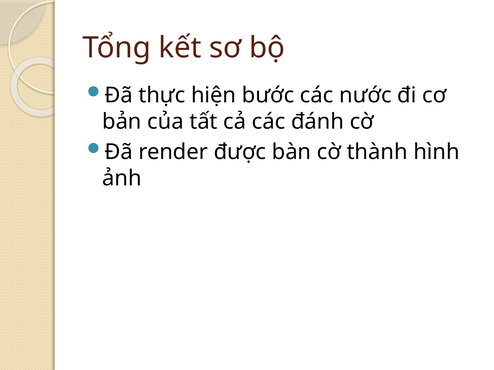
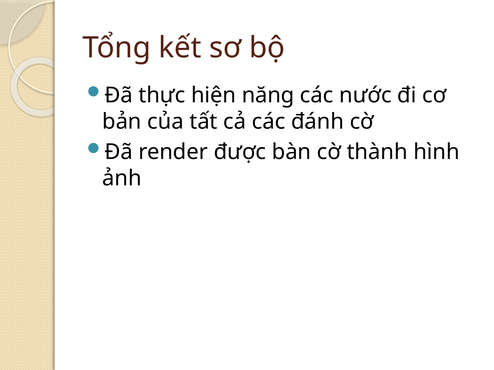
bước: bước -> năng (268, 95)
